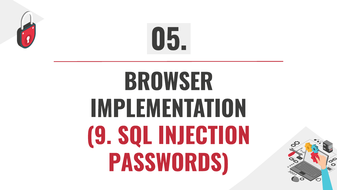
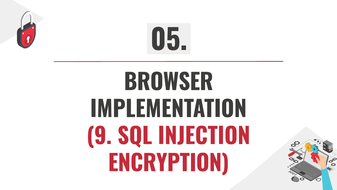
PASSWORDS: PASSWORDS -> ENCRYPTION (169, 163)
